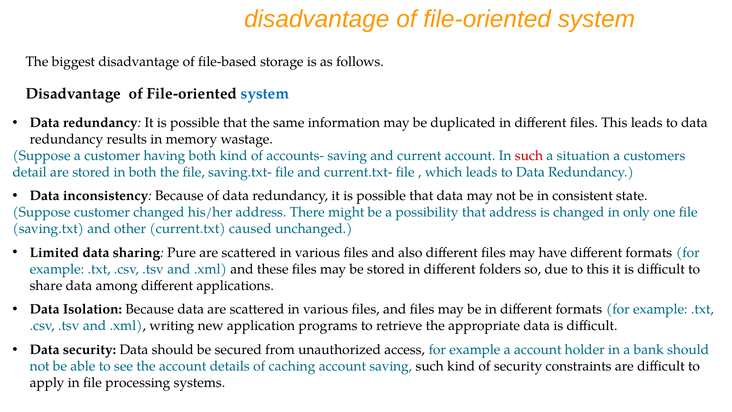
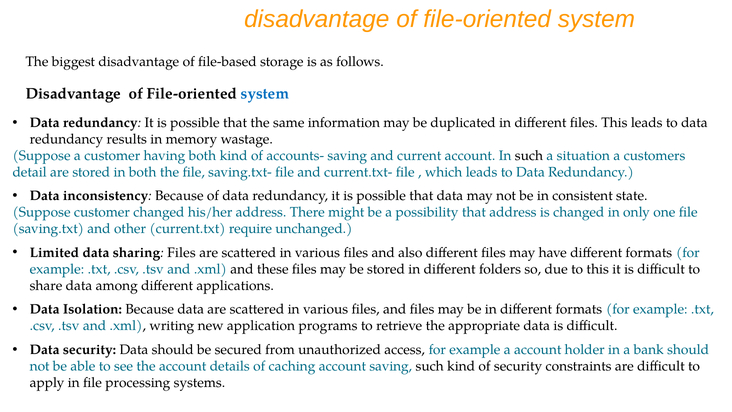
such colour: red -> black (529, 156)
caused: caused -> require (250, 229)
sharing Pure: Pure -> Files (181, 253)
